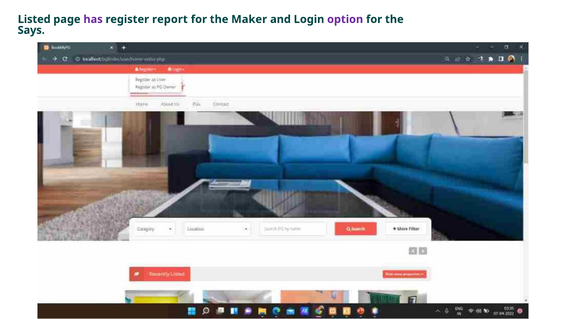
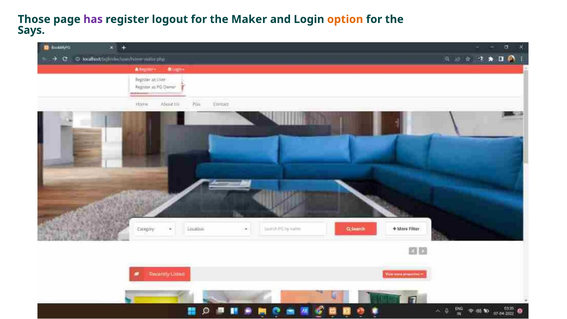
Listed: Listed -> Those (34, 19)
report: report -> logout (170, 19)
option colour: purple -> orange (345, 19)
